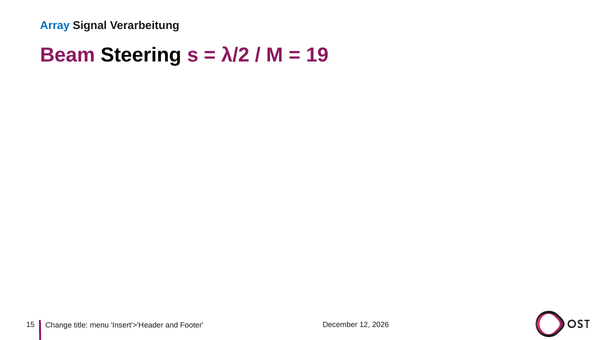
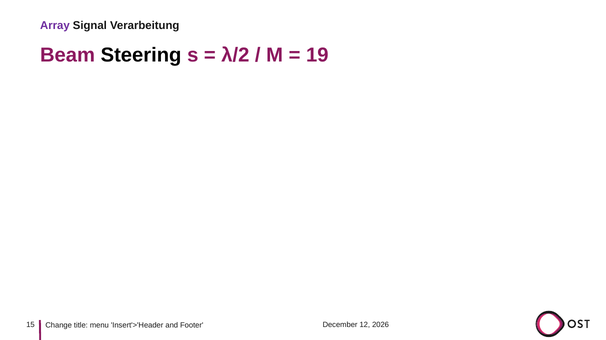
Array colour: blue -> purple (55, 26)
